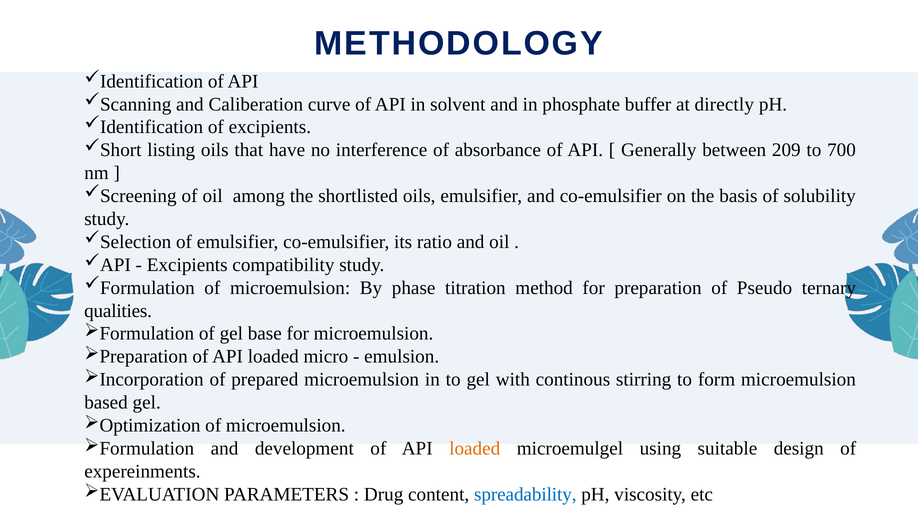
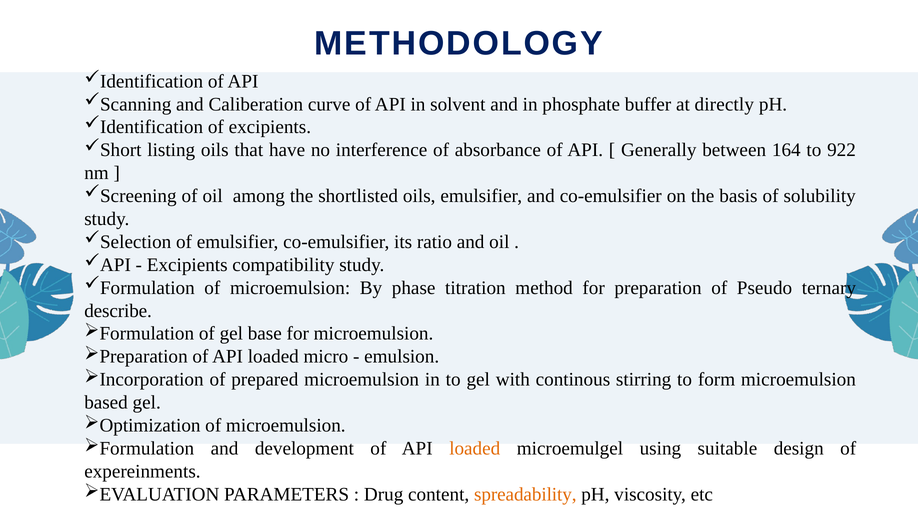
209: 209 -> 164 (786, 150)
700: 700 -> 922 (842, 150)
qualities: qualities -> describe (118, 311)
spreadability colour: blue -> orange (525, 495)
